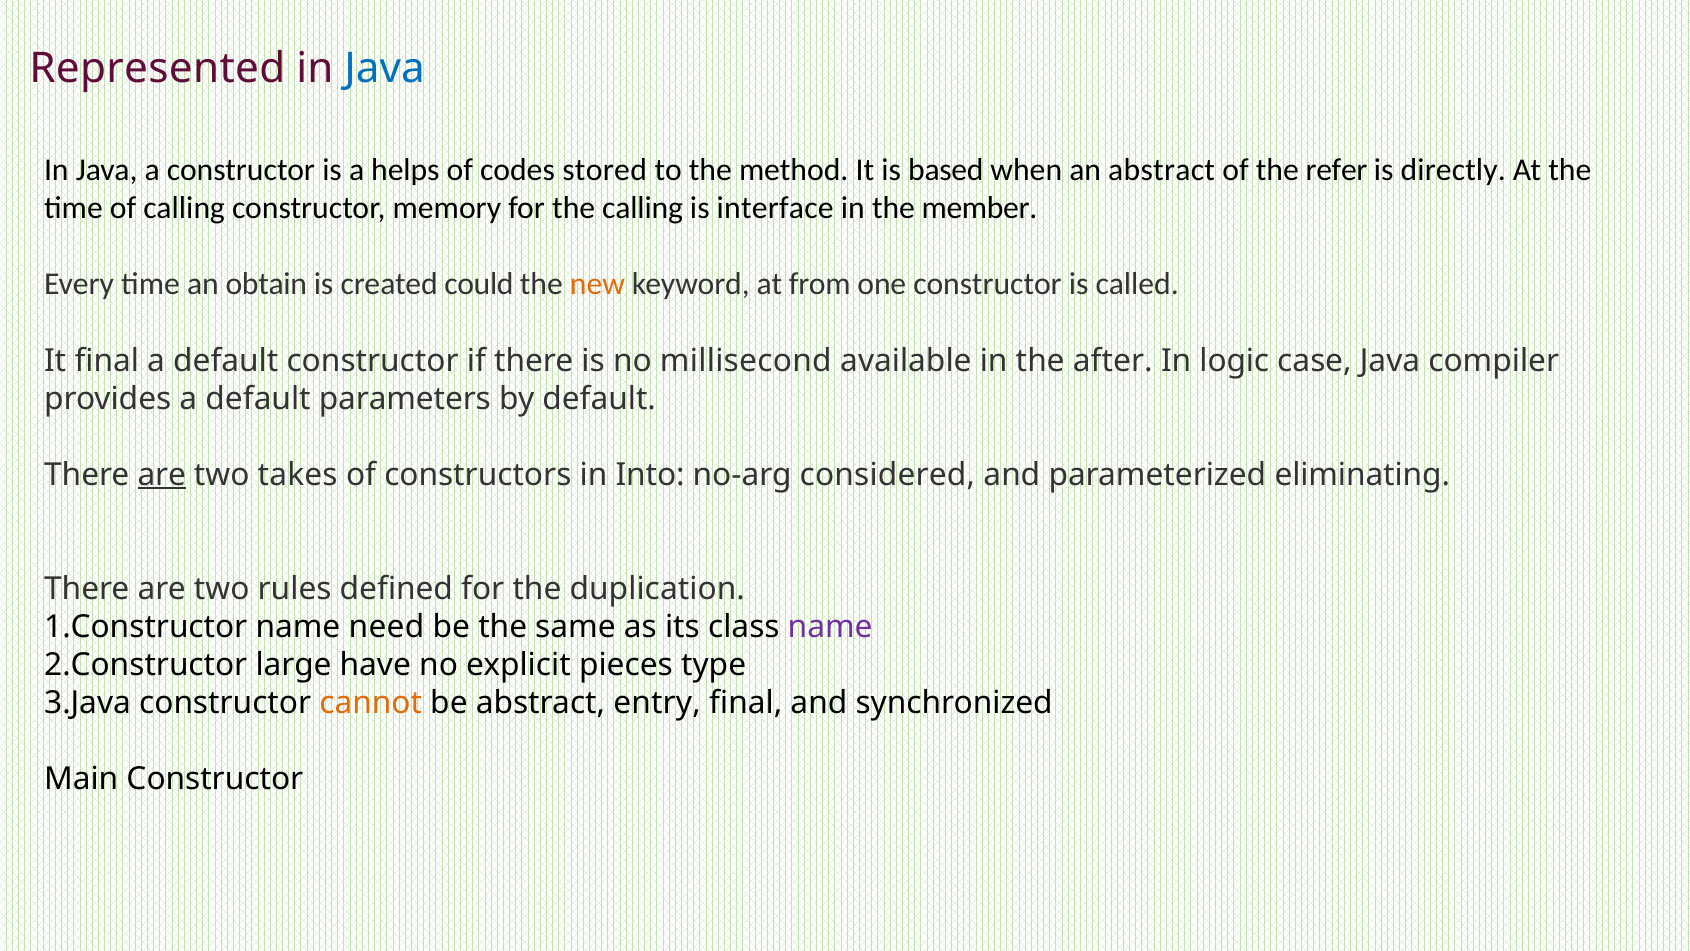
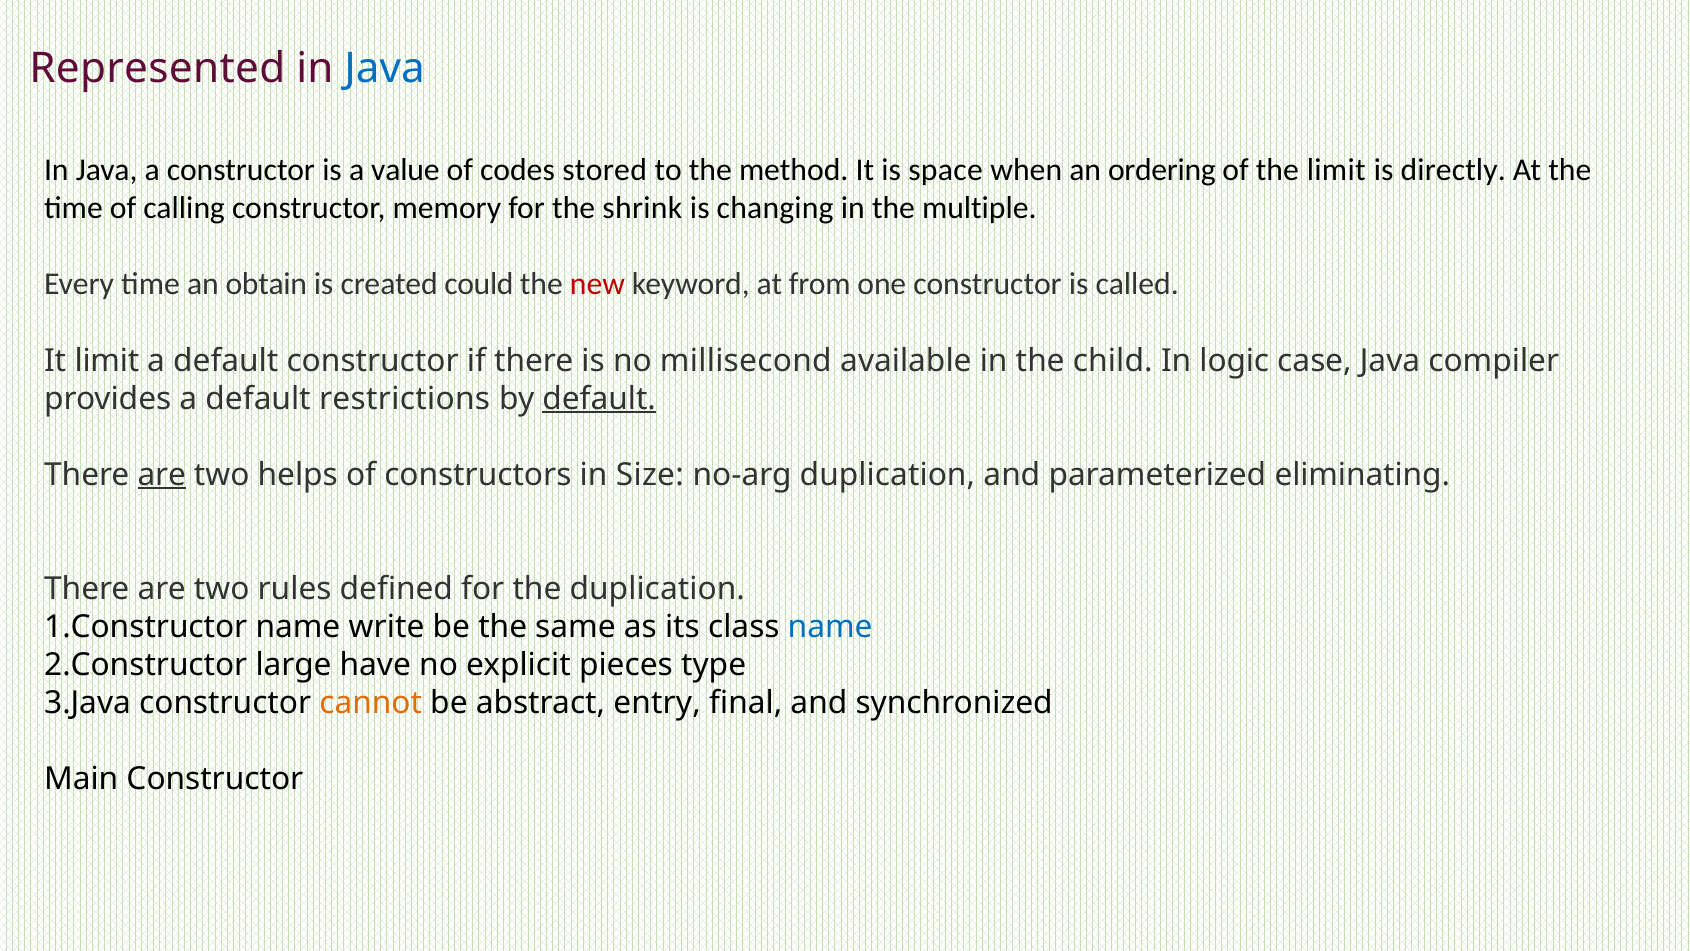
helps: helps -> value (405, 170)
based: based -> space (946, 170)
an abstract: abstract -> ordering (1162, 170)
the refer: refer -> limit (1336, 170)
the calling: calling -> shrink (642, 208)
interface: interface -> changing (775, 208)
member: member -> multiple (979, 208)
new colour: orange -> red (597, 284)
It final: final -> limit (107, 360)
after: after -> child (1113, 360)
parameters: parameters -> restrictions (405, 398)
default underline: none -> present (599, 398)
takes: takes -> helps (298, 474)
Into: Into -> Size (650, 474)
no-arg considered: considered -> duplication (887, 474)
need: need -> write (387, 627)
name colour: purple -> blue (830, 627)
